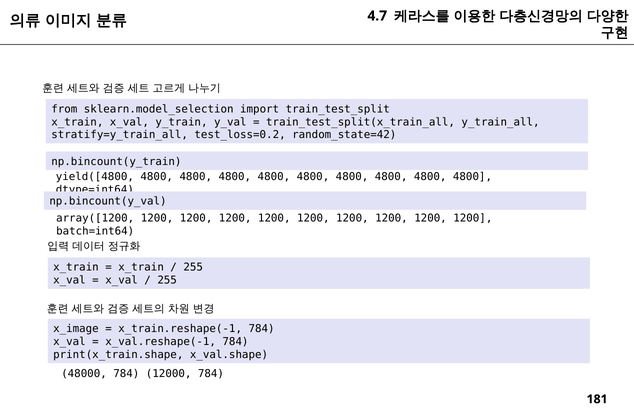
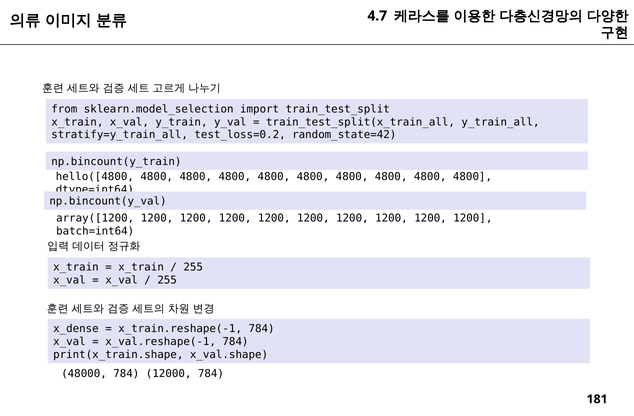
yield([4800: yield([4800 -> hello([4800 (95, 177)
x_image: x_image -> x_dense (76, 329)
